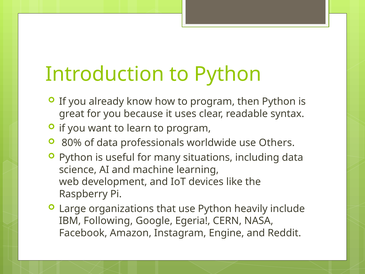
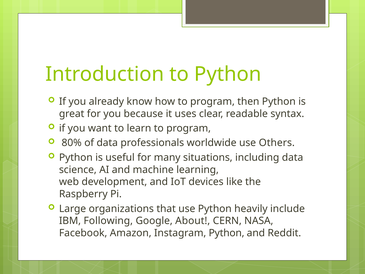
Egeria: Egeria -> About (193, 221)
Instagram Engine: Engine -> Python (227, 233)
